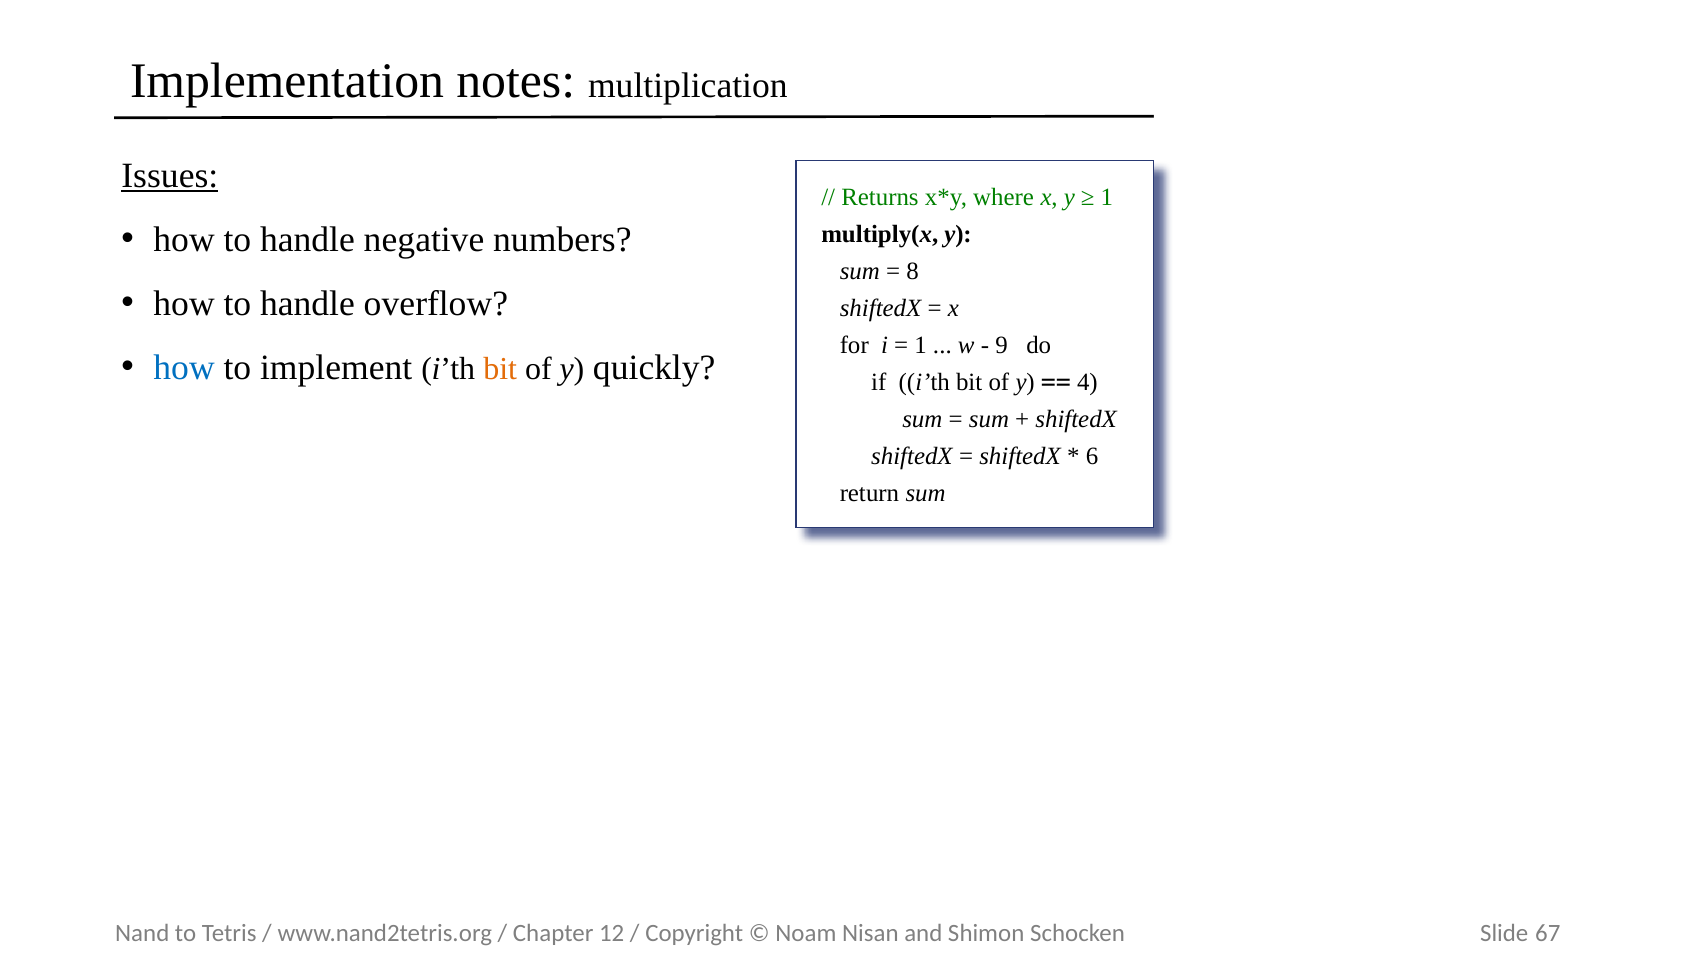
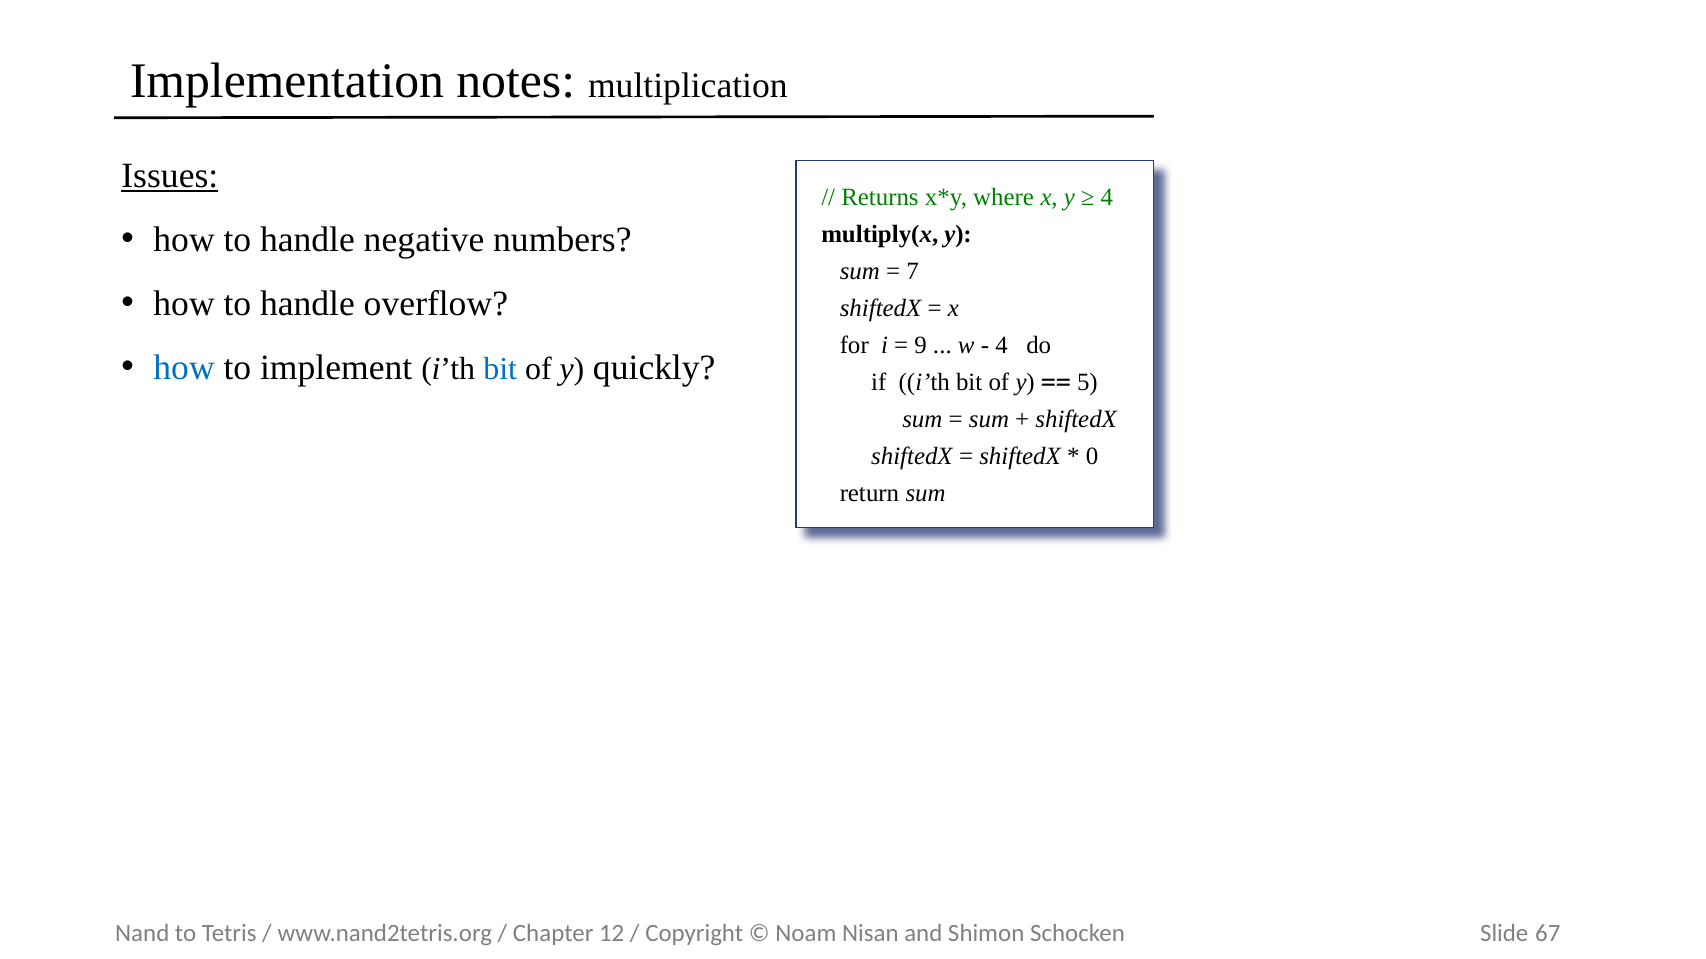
1: 1 -> 4 (1107, 198)
8: 8 -> 7 (913, 272)
1: 1 -> 9 (921, 346)
9: 9 -> 4 (1001, 346)
bit colour: orange -> blue (500, 369)
4: 4 -> 5 (1087, 383)
6: 6 -> 0 (1092, 456)
